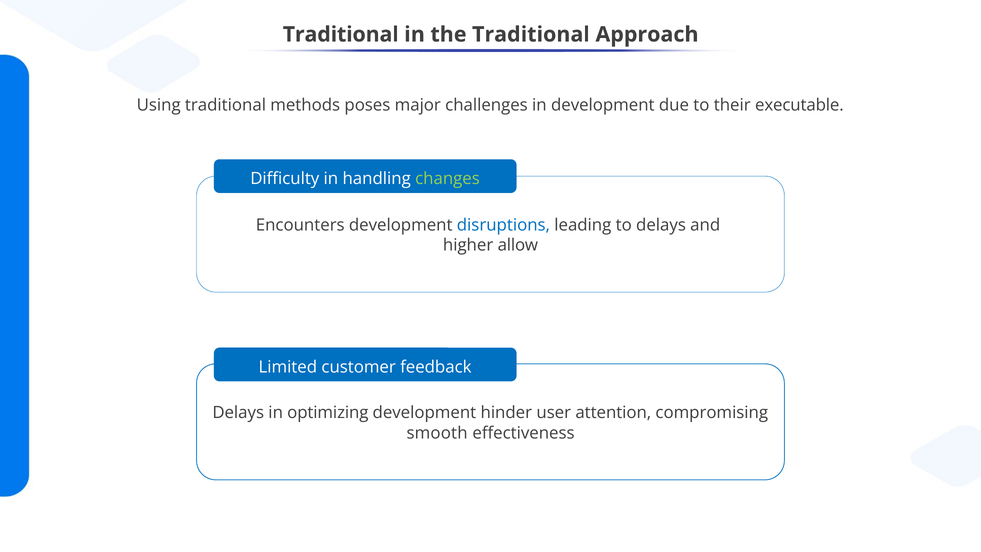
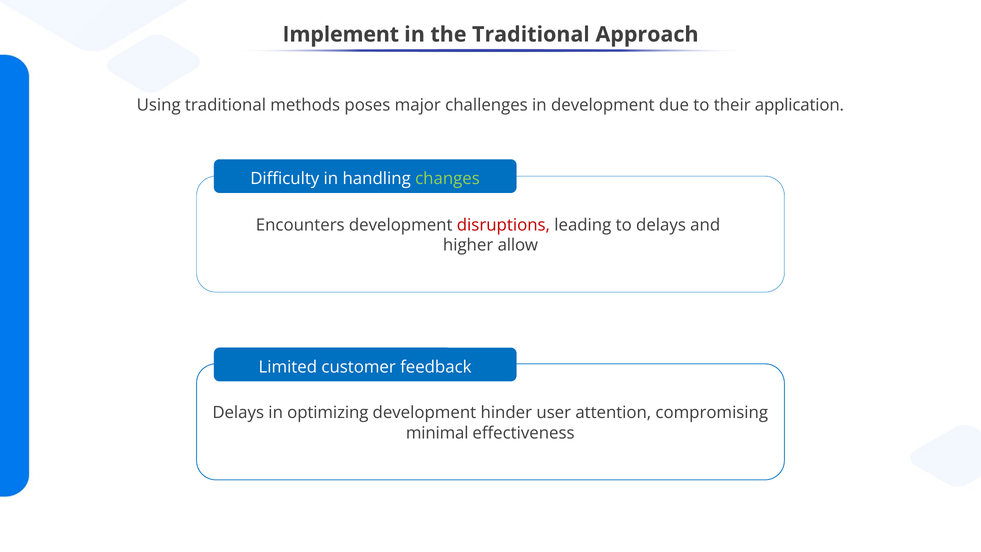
Traditional: Traditional -> Implement (341, 34)
executable: executable -> application (799, 105)
disruptions colour: blue -> red (503, 225)
smooth: smooth -> minimal (437, 433)
